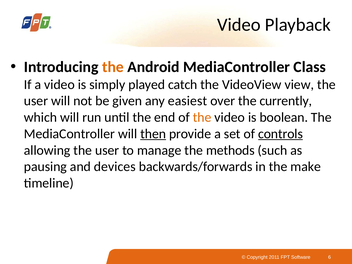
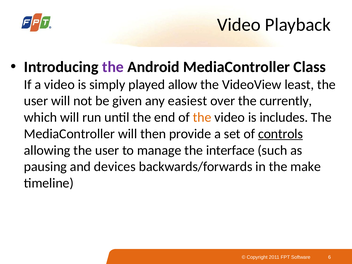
the colour: orange -> purple (113, 67)
catch: catch -> allow (183, 85)
view: view -> least (299, 85)
boolean: boolean -> includes (284, 117)
then underline: present -> none (153, 134)
methods: methods -> interface (230, 150)
